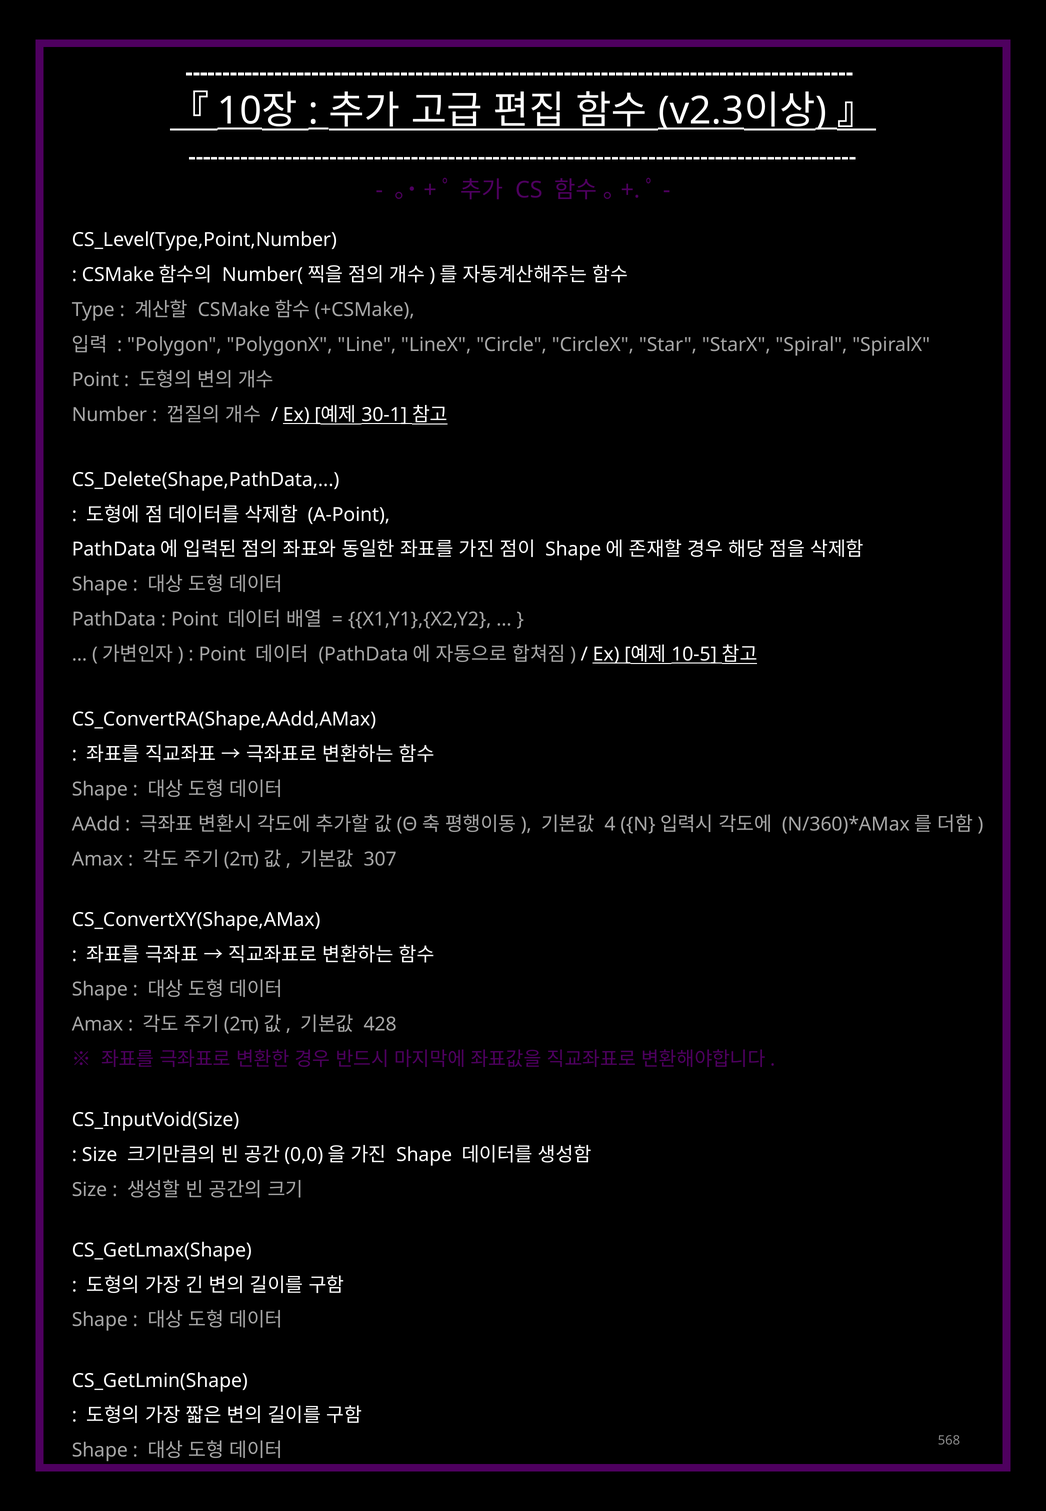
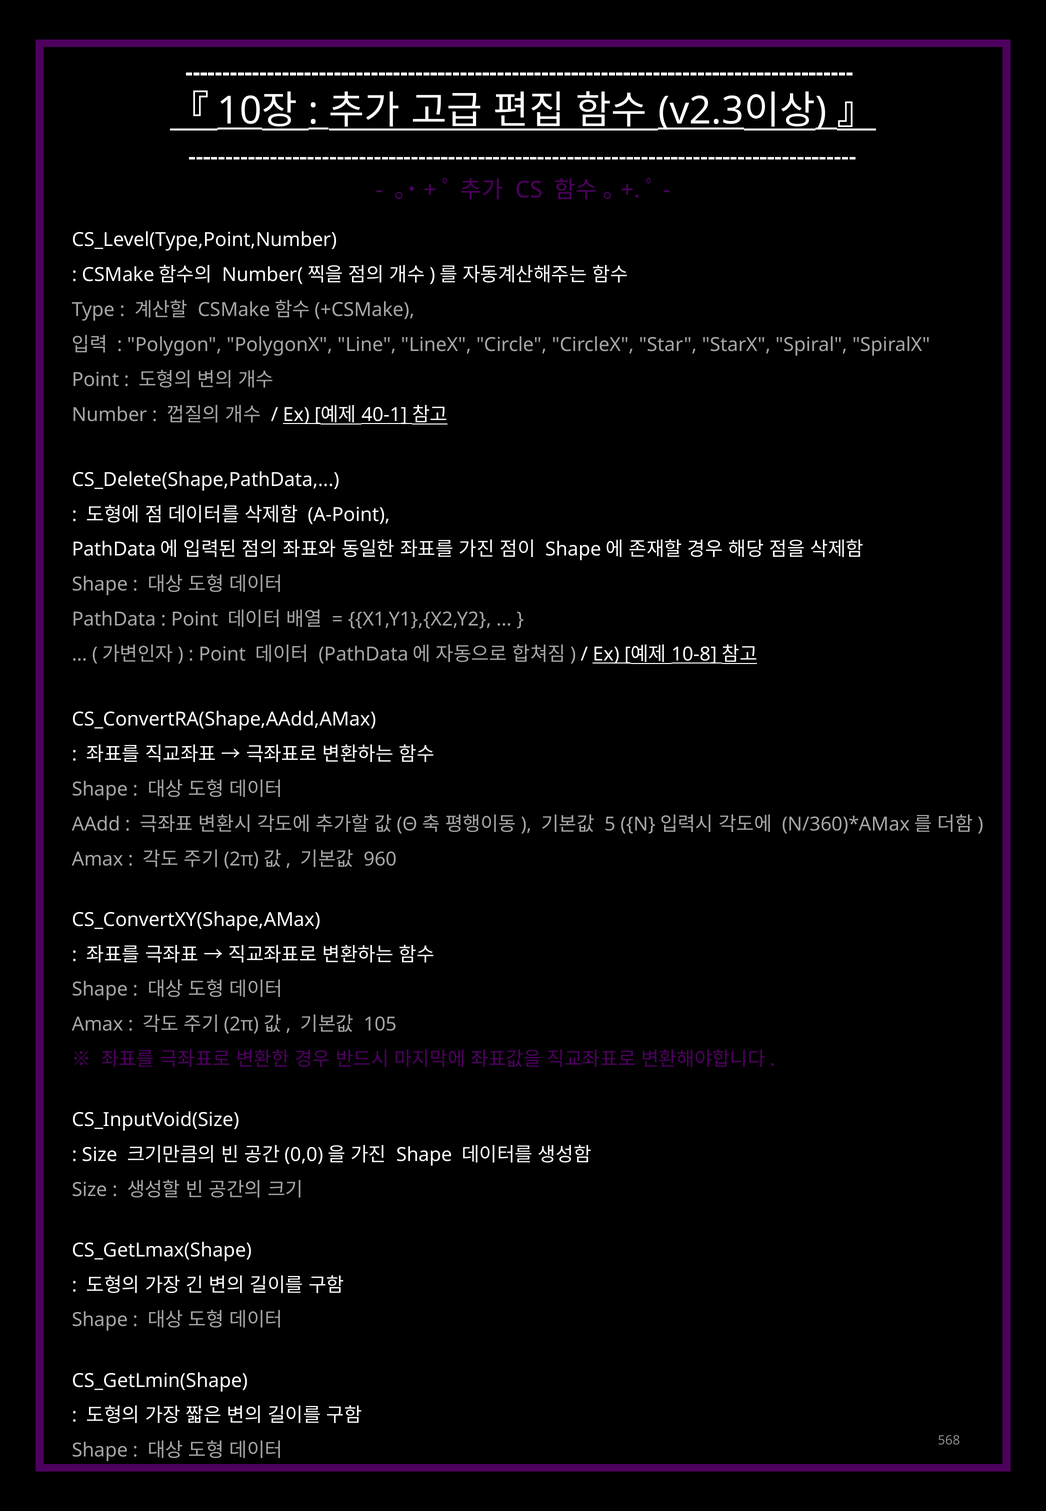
30-1: 30-1 -> 40-1 (384, 415)
10-5: 10-5 -> 10-8 (694, 654)
4: 4 -> 5 (610, 824)
307: 307 -> 960 (380, 859)
428: 428 -> 105 (380, 1024)
